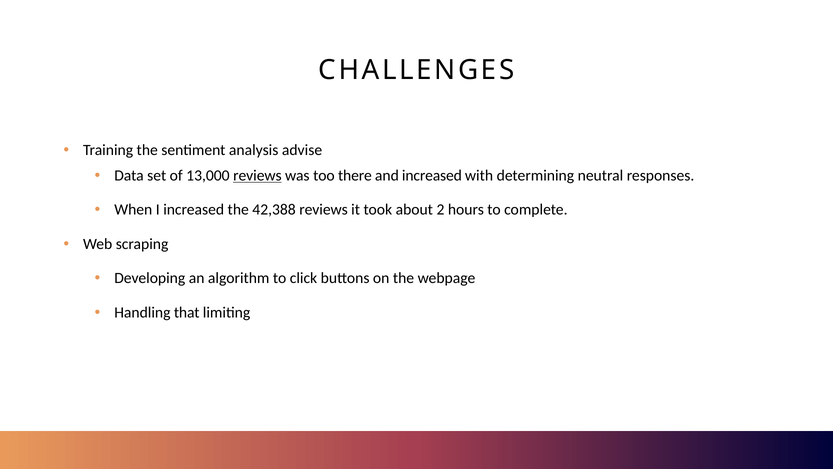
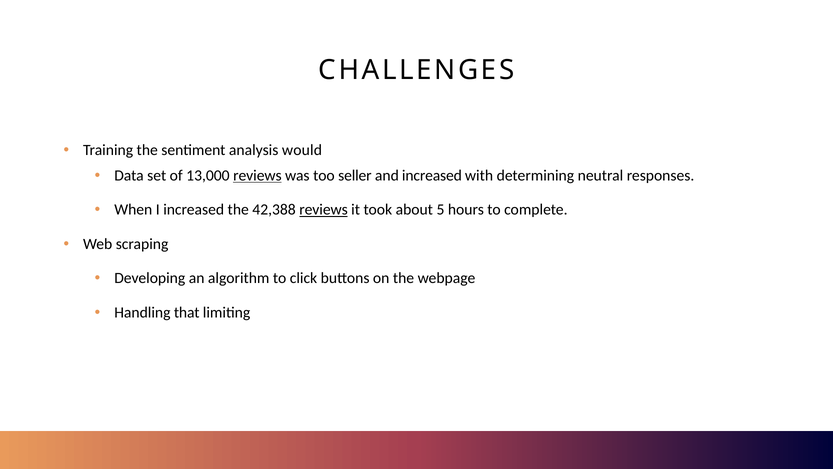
advise: advise -> would (302, 150)
there: there -> seller (355, 175)
reviews underline: none -> present (324, 210)
2: 2 -> 5 (440, 210)
